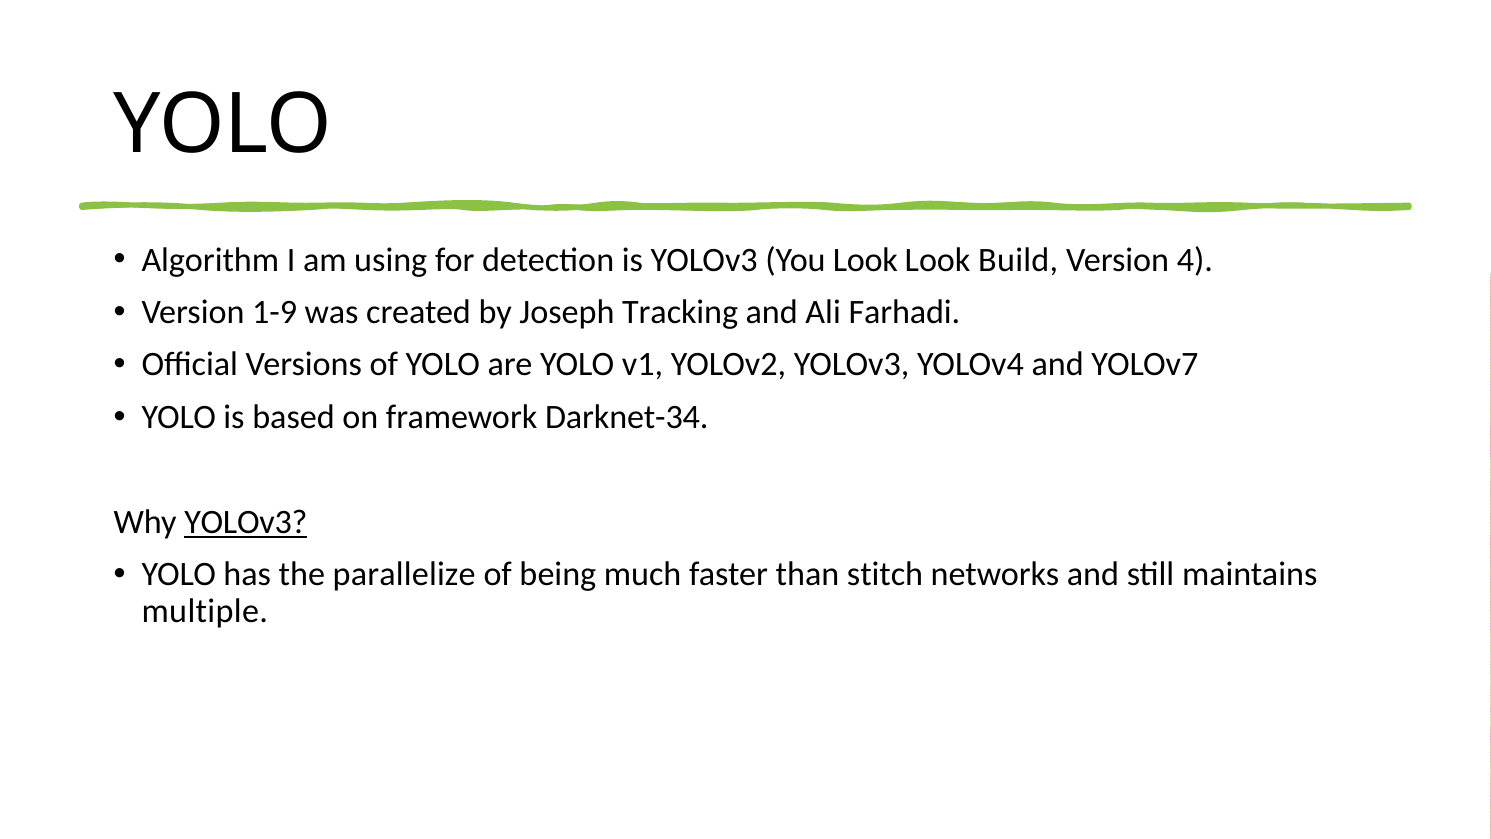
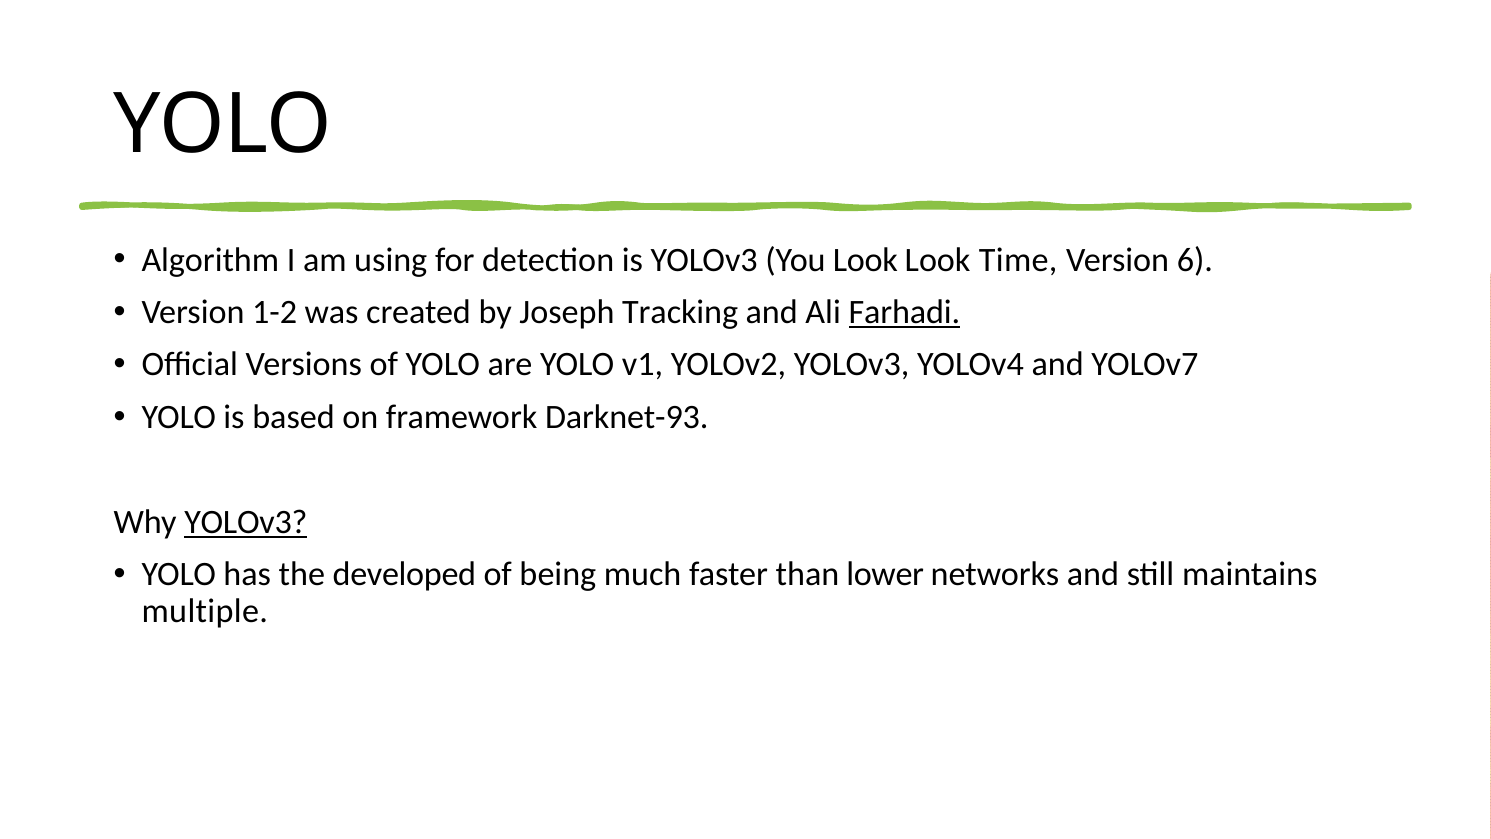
Build: Build -> Time (1018, 260)
4: 4 -> 6 (1195, 260)
1-9: 1-9 -> 1-2 (275, 312)
Farhadi underline: none -> present (904, 312)
Darknet-34: Darknet-34 -> Darknet-93 (627, 417)
parallelize: parallelize -> developed (404, 574)
stitch: stitch -> lower (885, 574)
